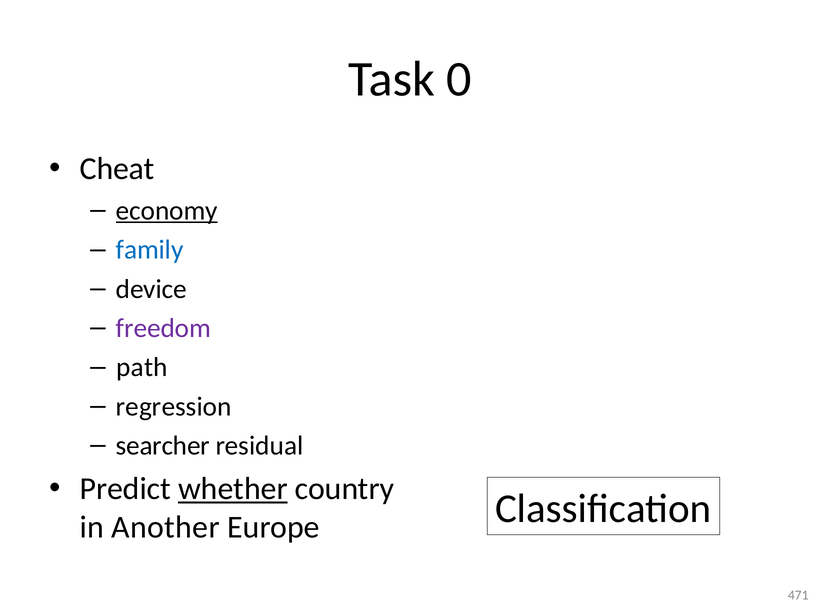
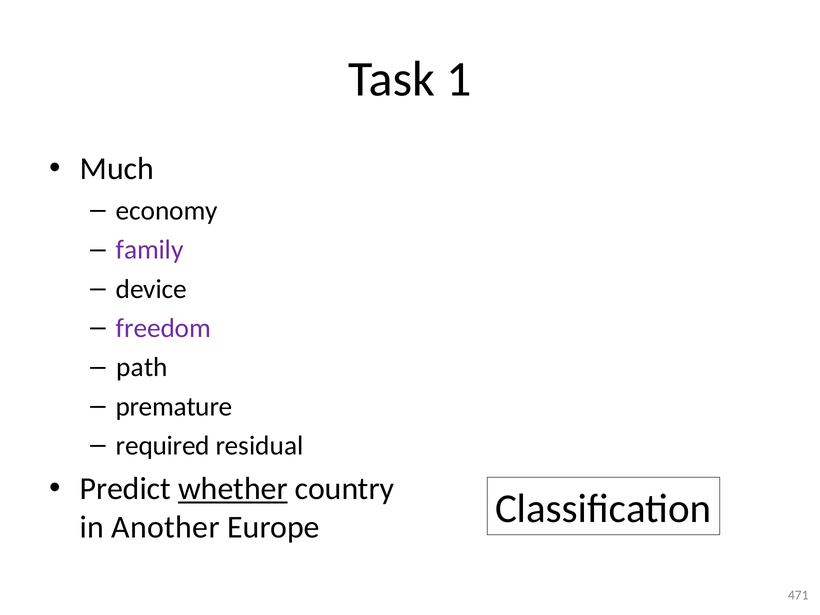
0: 0 -> 1 (459, 79)
Cheat: Cheat -> Much (117, 169)
economy underline: present -> none (167, 211)
family colour: blue -> purple (150, 250)
regression: regression -> premature (174, 407)
searcher: searcher -> required (163, 446)
